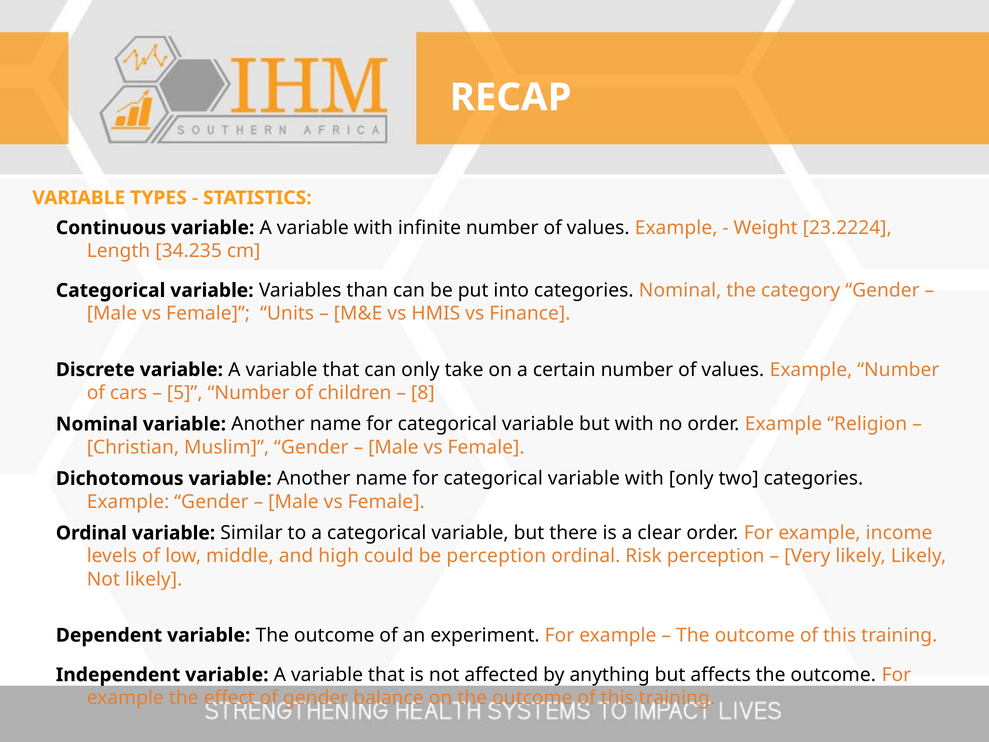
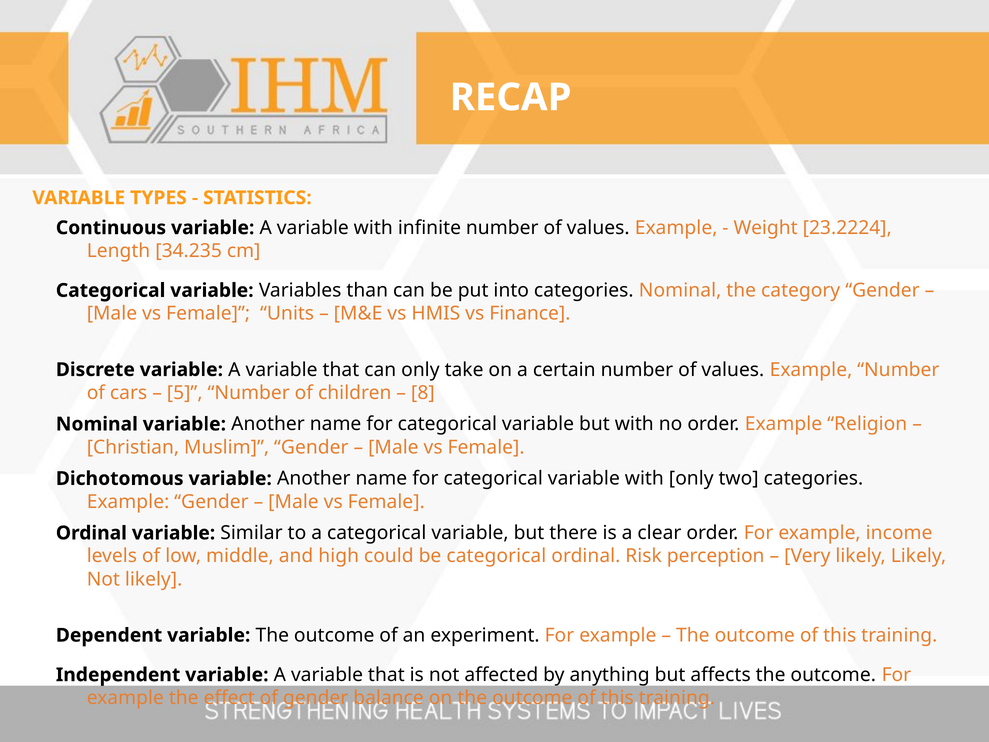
be perception: perception -> categorical (496, 556)
